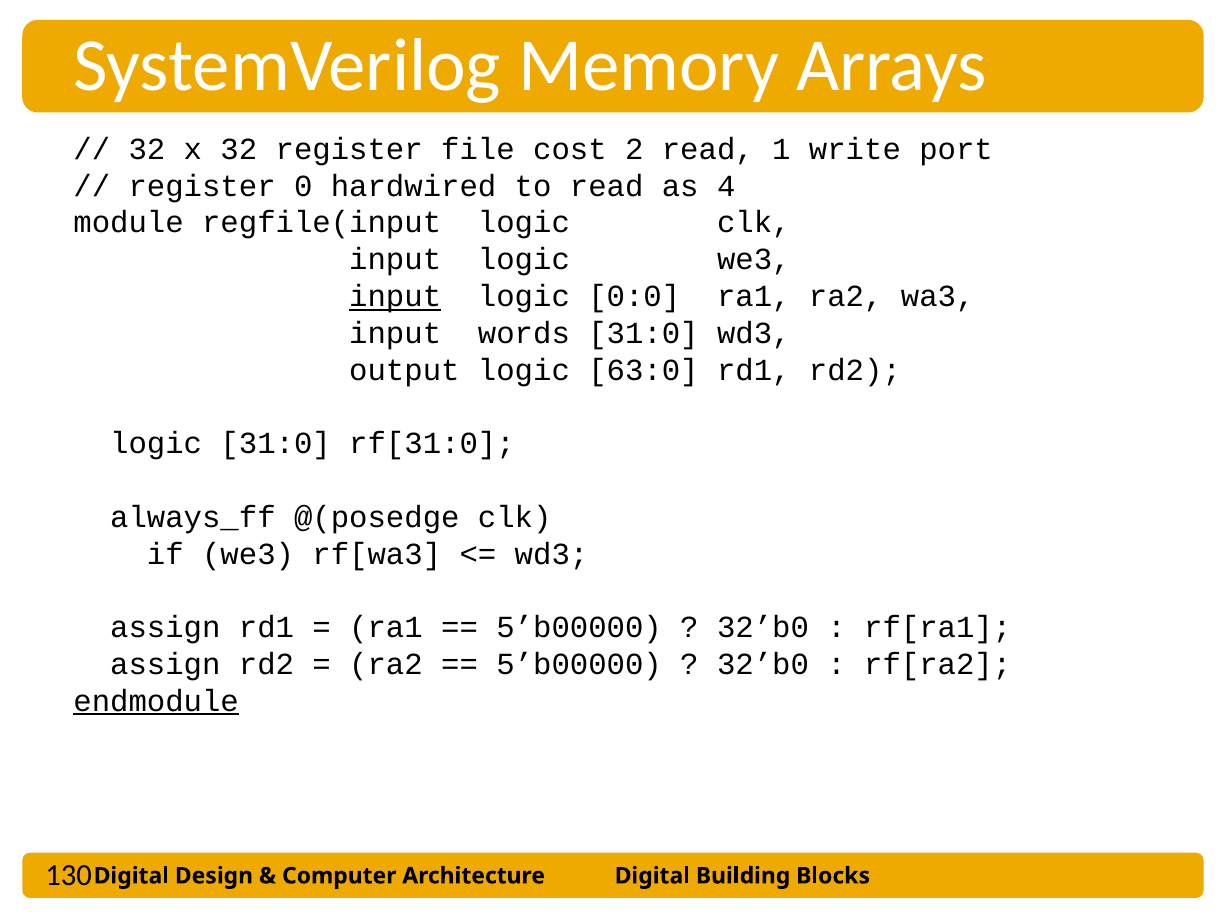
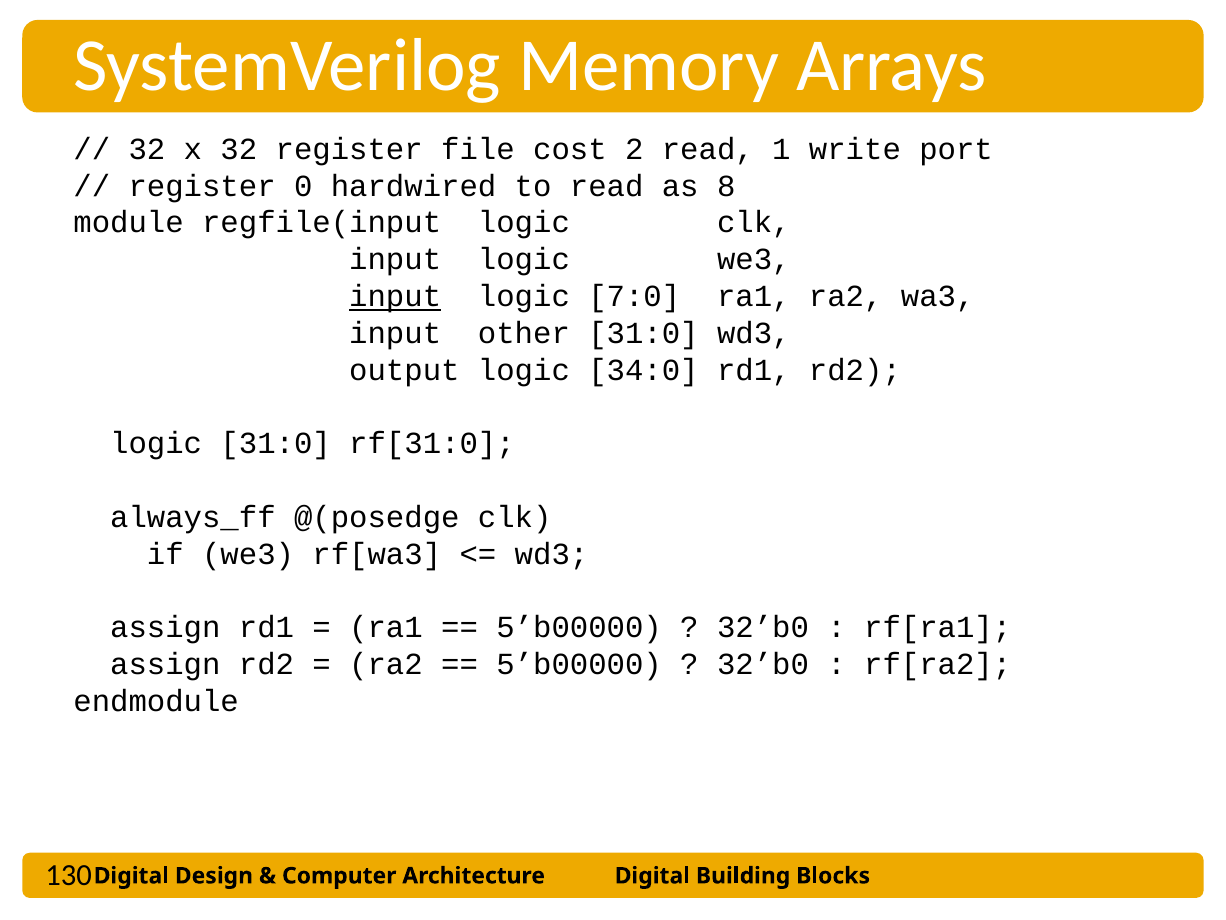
4: 4 -> 8 (726, 186)
0:0: 0:0 -> 7:0 (634, 296)
words: words -> other (524, 333)
63:0: 63:0 -> 34:0 (643, 370)
endmodule underline: present -> none (156, 701)
